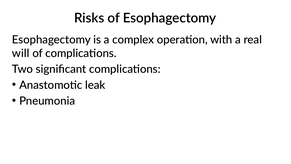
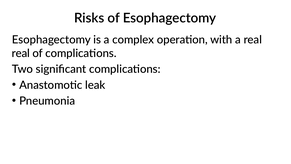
will: will -> real (21, 53)
